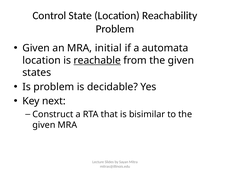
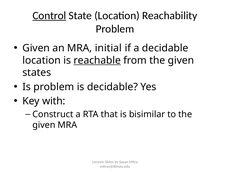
Control underline: none -> present (49, 16)
a automata: automata -> decidable (165, 48)
next: next -> with (54, 101)
